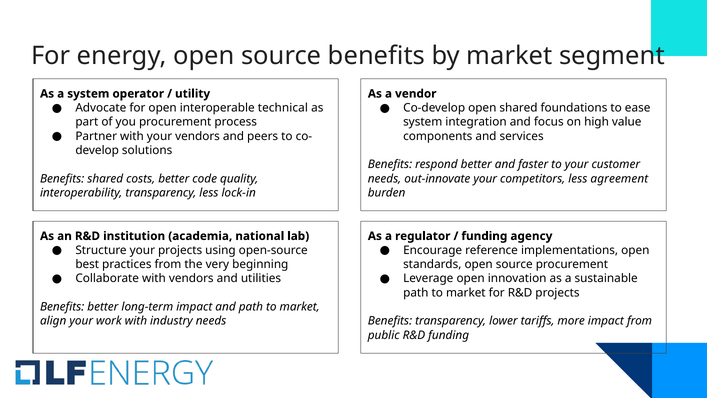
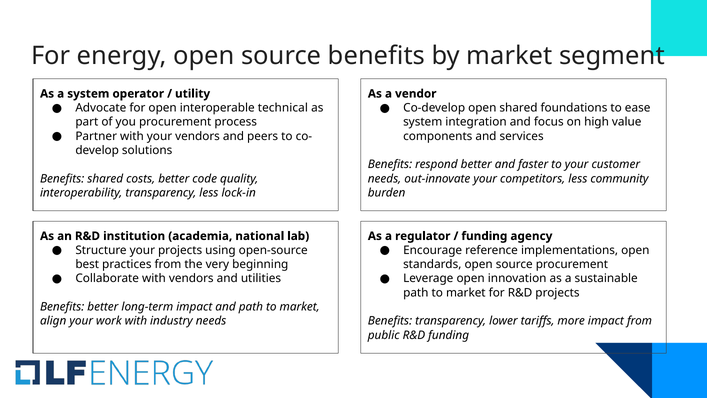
agreement: agreement -> community (619, 178)
